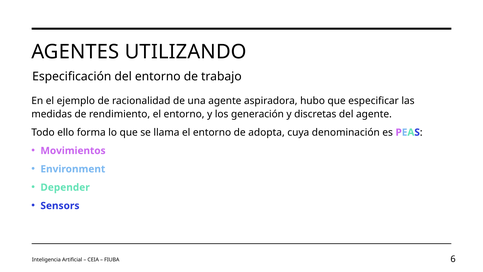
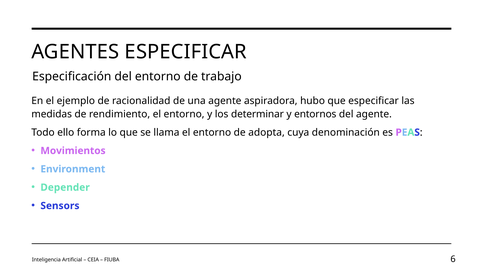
AGENTES UTILIZANDO: UTILIZANDO -> ESPECIFICAR (186, 52)
generación: generación -> determinar (257, 114)
discretas: discretas -> entornos (315, 114)
